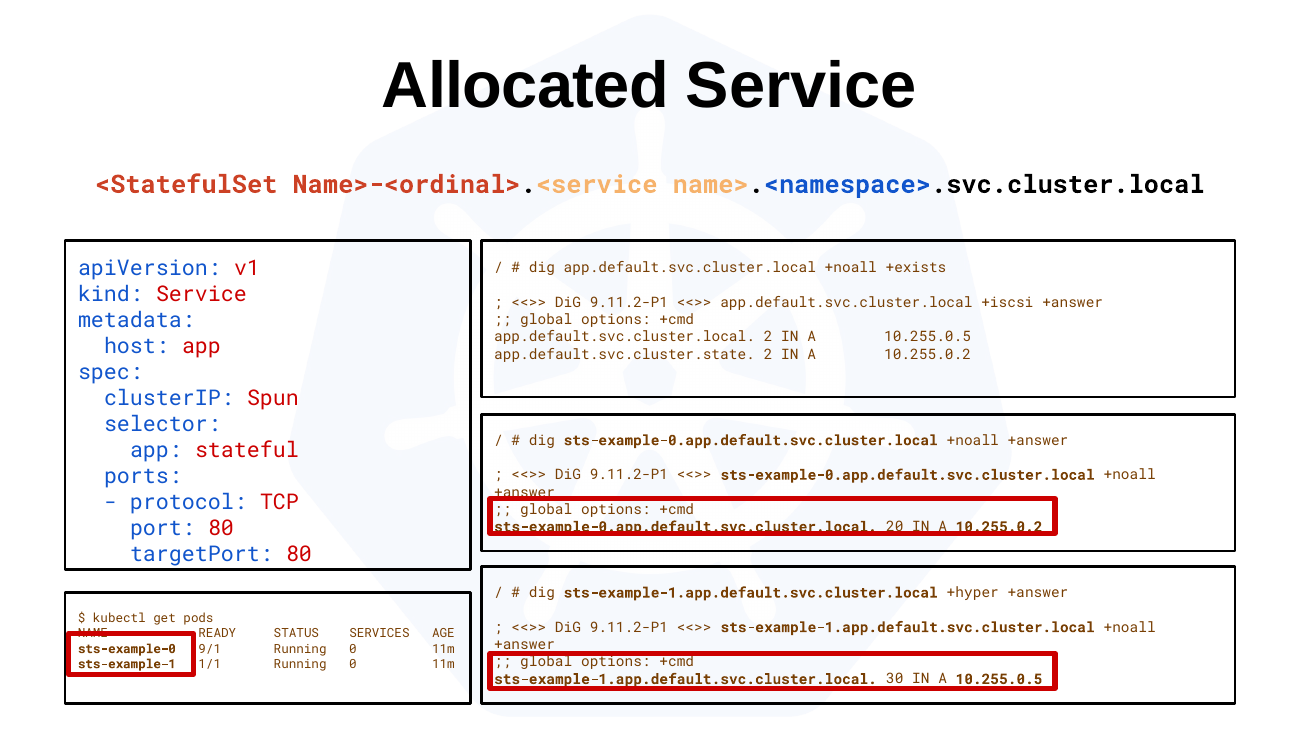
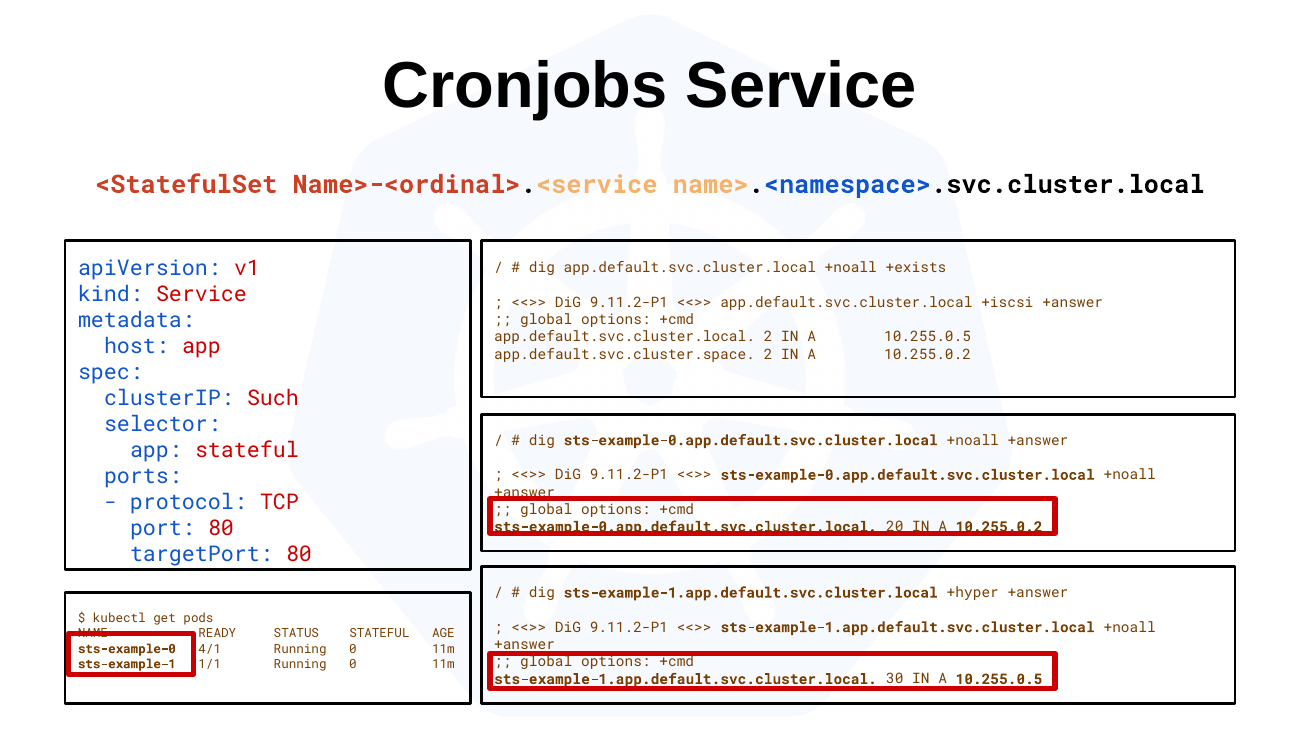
Allocated: Allocated -> Cronjobs (525, 86)
app.default.svc.cluster.state: app.default.svc.cluster.state -> app.default.svc.cluster.space (625, 355)
Spun: Spun -> Such (273, 398)
STATUS SERVICES: SERVICES -> STATEFUL (379, 634)
9/1: 9/1 -> 4/1 (210, 649)
